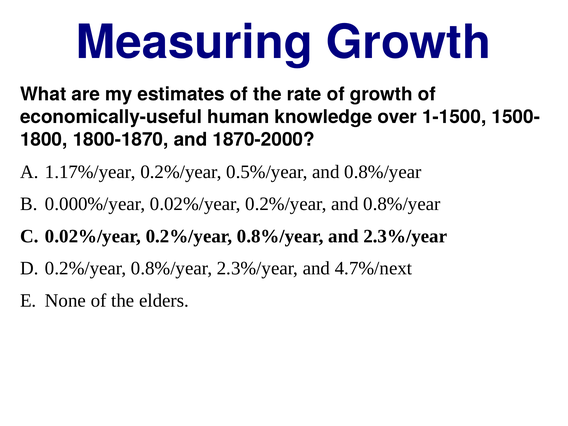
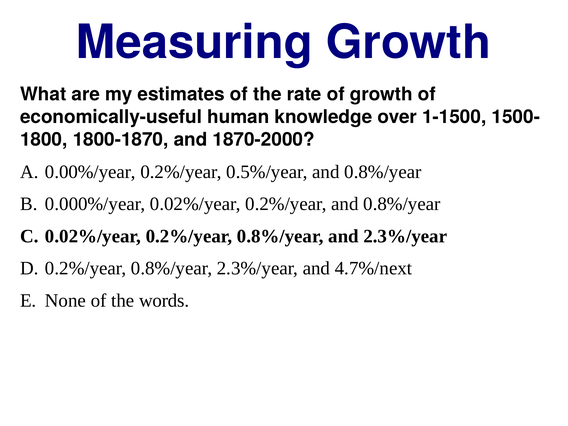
1.17%/year: 1.17%/year -> 0.00%/year (90, 172)
elders: elders -> words (164, 301)
